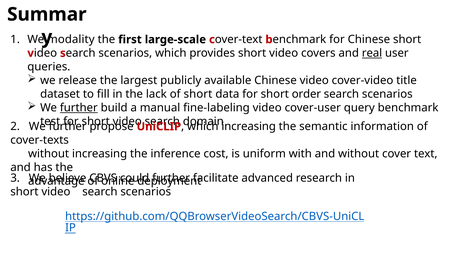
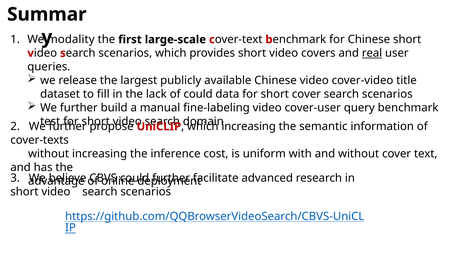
of short: short -> could (198, 94)
short order: order -> cover (306, 94)
further underline: present -> none (79, 108)
